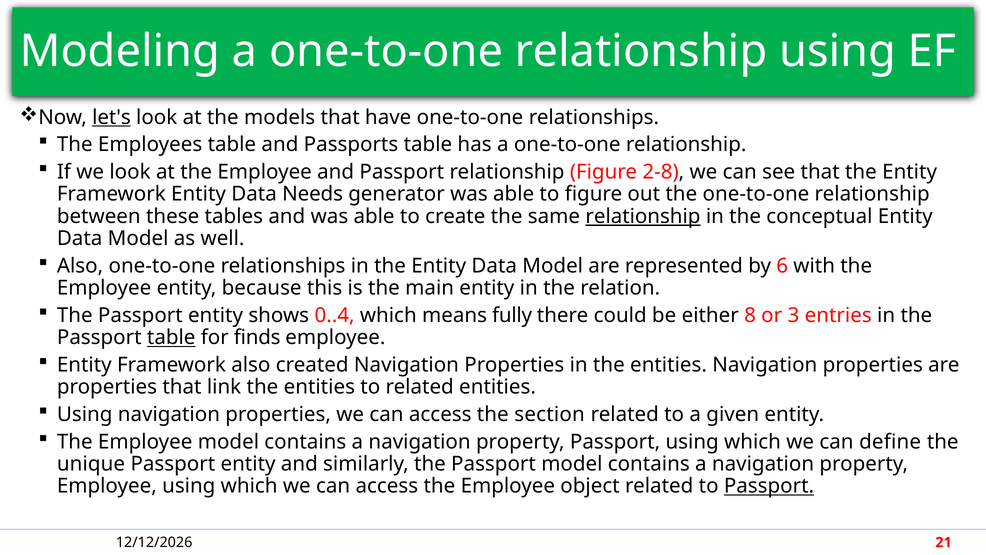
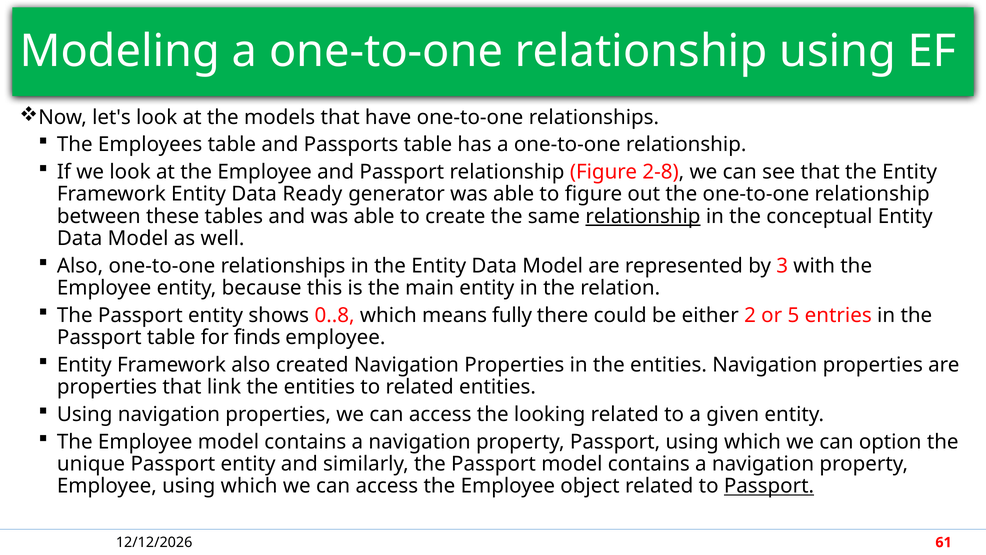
let's underline: present -> none (111, 117)
Needs: Needs -> Ready (312, 194)
6: 6 -> 3 (782, 266)
0..4: 0..4 -> 0..8 (335, 315)
8: 8 -> 2 (750, 315)
3: 3 -> 5 (793, 315)
table underline: present -> none (171, 337)
section: section -> looking (550, 414)
define: define -> option (890, 441)
21: 21 -> 61 (944, 542)
